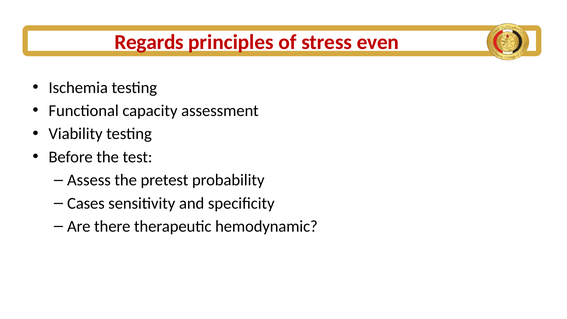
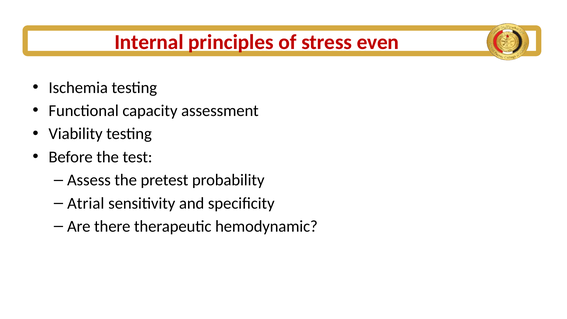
Regards: Regards -> Internal (149, 42)
Cases: Cases -> Atrial (86, 203)
